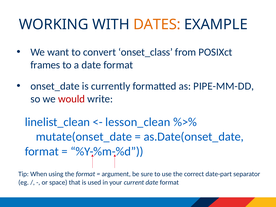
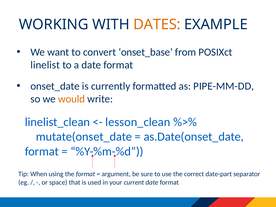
onset_class: onset_class -> onset_base (146, 52)
frames: frames -> linelist (45, 65)
would colour: red -> orange (71, 99)
